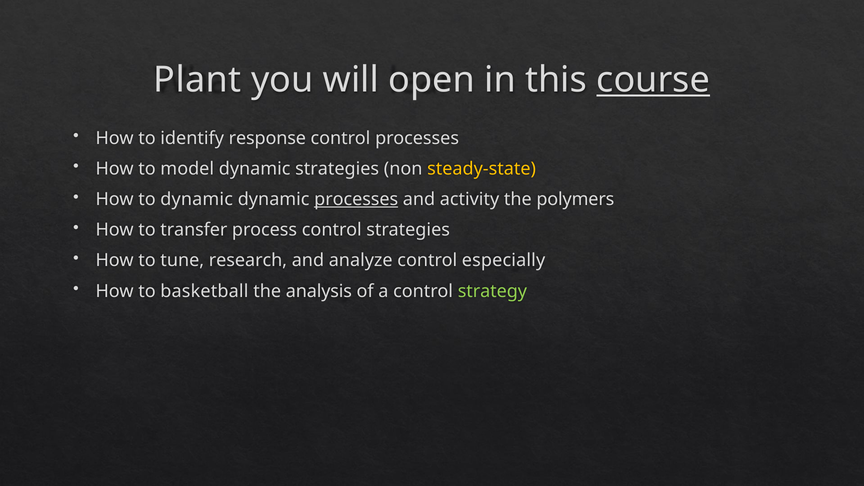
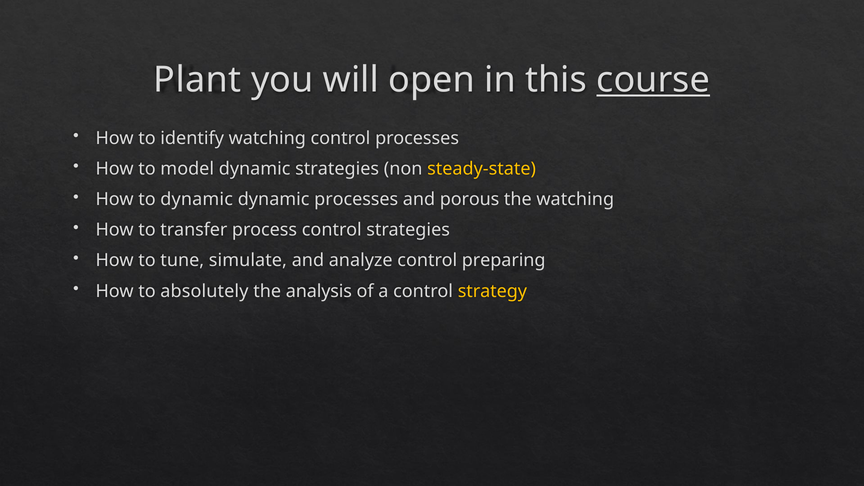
identify response: response -> watching (267, 138)
processes underline: present -> none (356, 199)
activity: activity -> porous (470, 199)
the polymers: polymers -> watching (575, 199)
research: research -> simulate (248, 261)
especially: especially -> preparing (504, 261)
basketball: basketball -> absolutely (204, 291)
strategy colour: light green -> yellow (492, 291)
